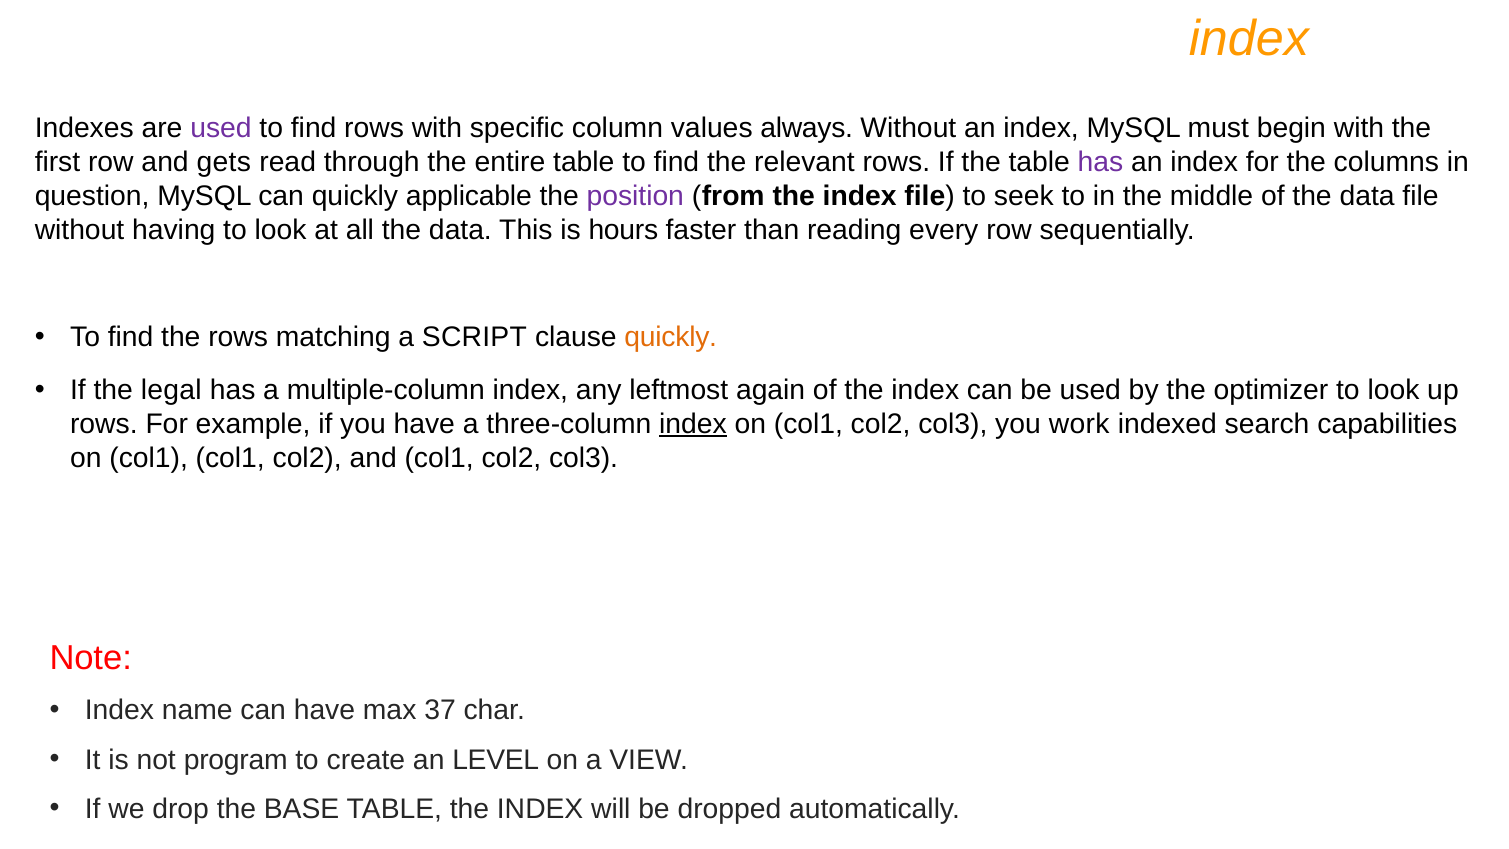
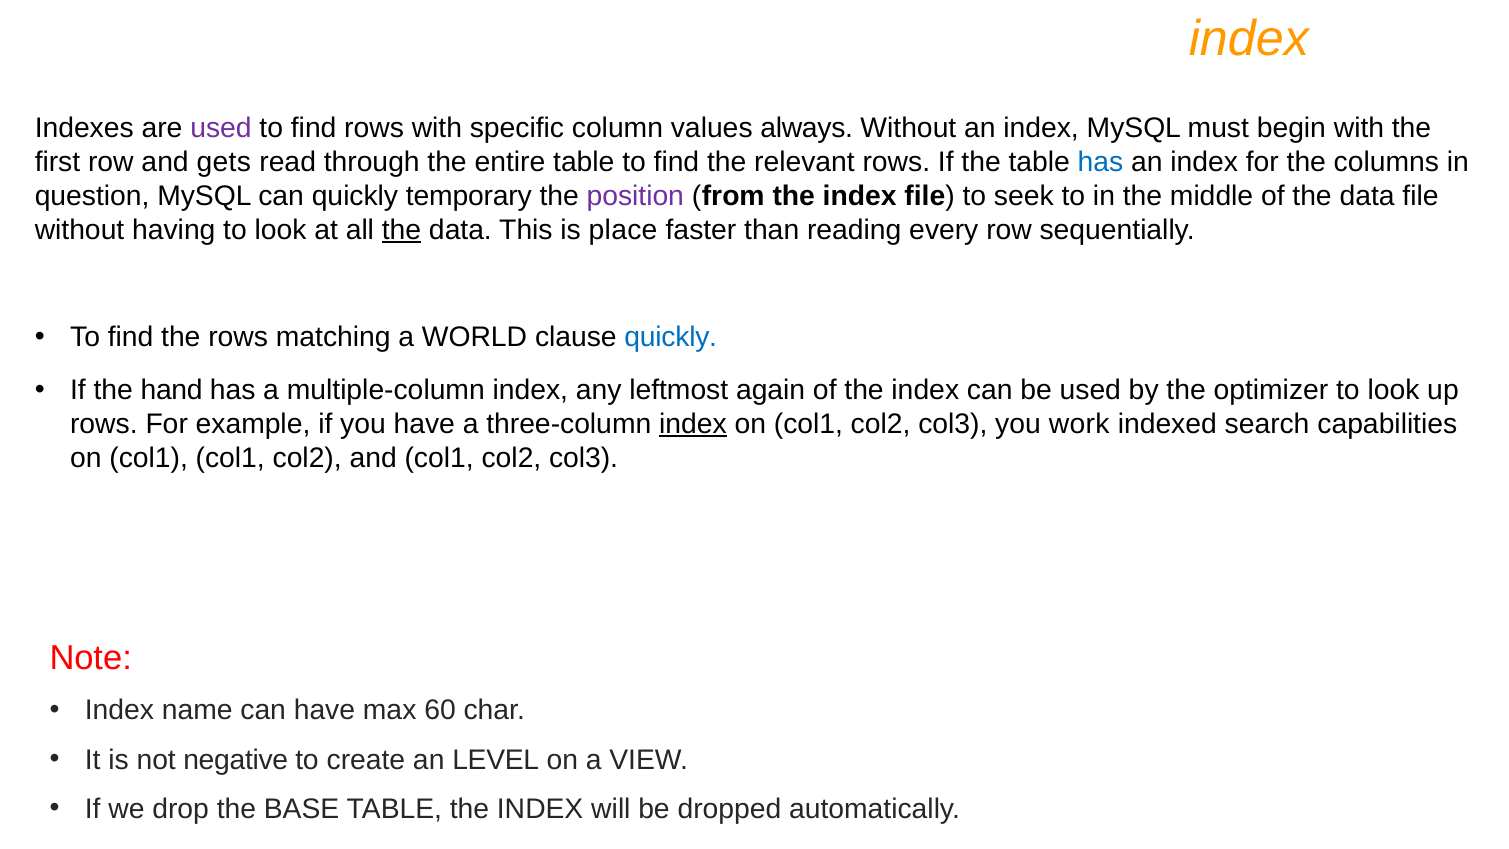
has colour: purple -> blue (1101, 162)
applicable: applicable -> temporary (469, 196)
the underline: none -> present (401, 230)
hours: hours -> place (623, 230)
SCRIPT: SCRIPT -> WORLD (475, 337)
quickly colour: orange -> blue (671, 337)
legal: legal -> hand (172, 390)
37: 37 -> 60 (440, 710)
program: program -> negative (236, 759)
